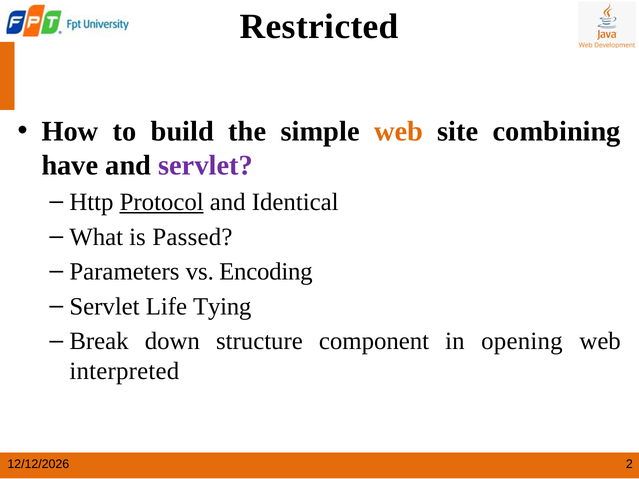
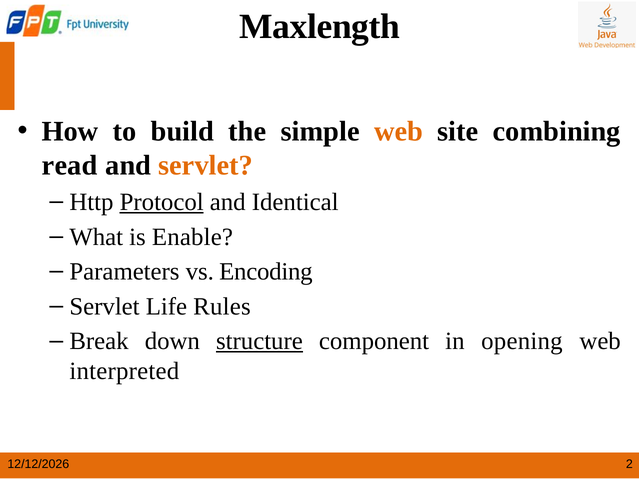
Restricted: Restricted -> Maxlength (320, 26)
have: have -> read (70, 165)
servlet colour: purple -> orange (206, 165)
Passed: Passed -> Enable (192, 237)
Tying: Tying -> Rules (222, 307)
structure underline: none -> present (259, 341)
